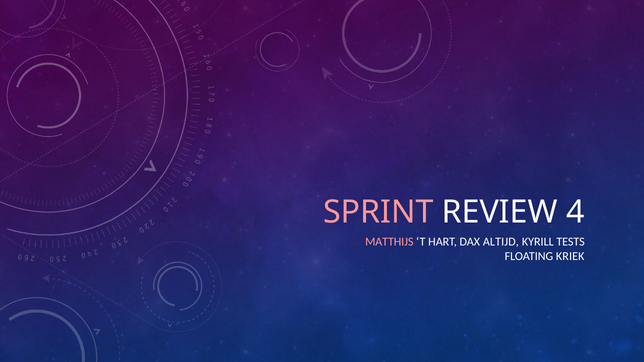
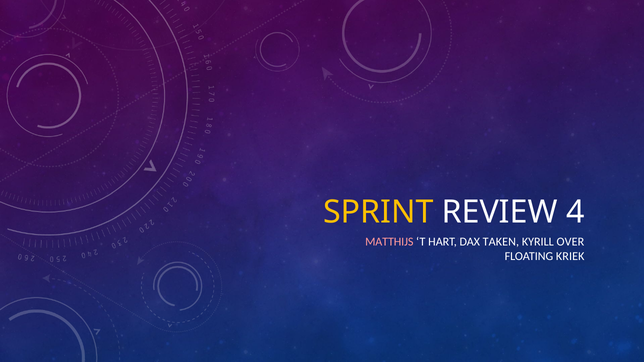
SPRINT colour: pink -> yellow (378, 212)
ALTIJD: ALTIJD -> TAKEN (501, 242)
TESTS: TESTS -> OVER (570, 242)
